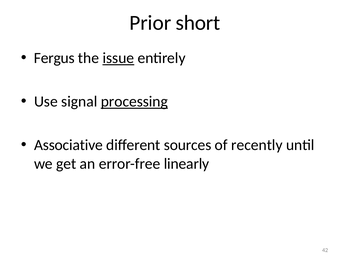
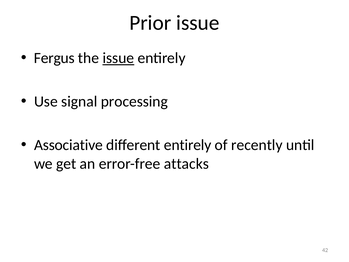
Prior short: short -> issue (198, 23)
processing underline: present -> none (134, 101)
different sources: sources -> entirely (188, 145)
linearly: linearly -> attacks (186, 164)
